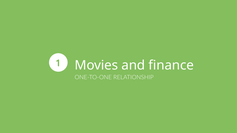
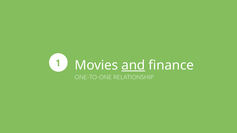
and underline: none -> present (133, 65)
